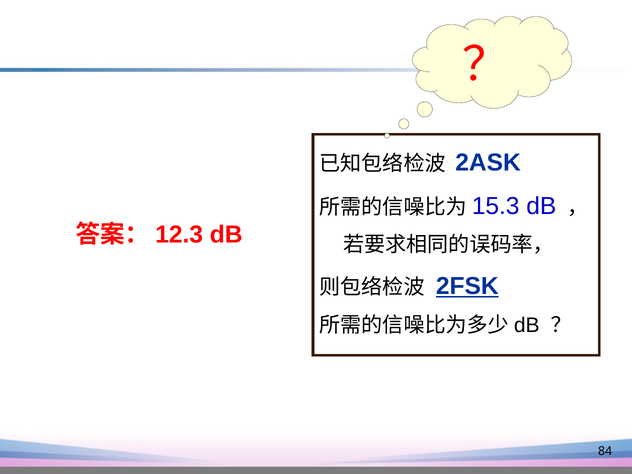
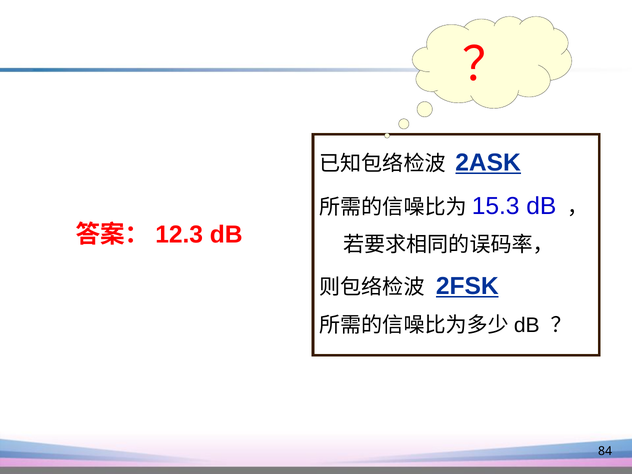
2ASK underline: none -> present (488, 163)
